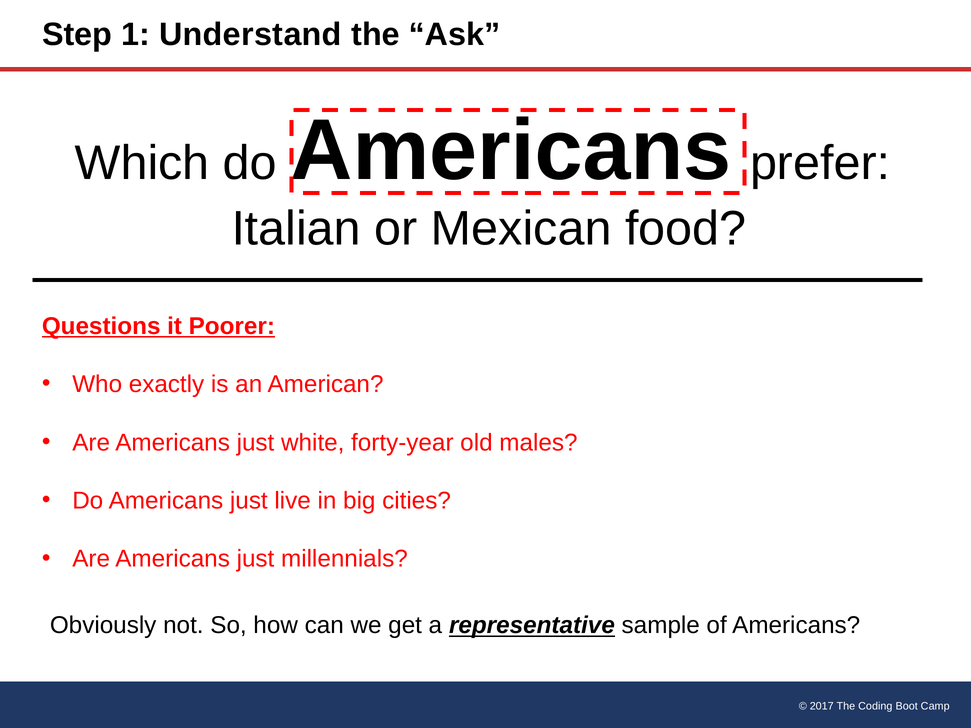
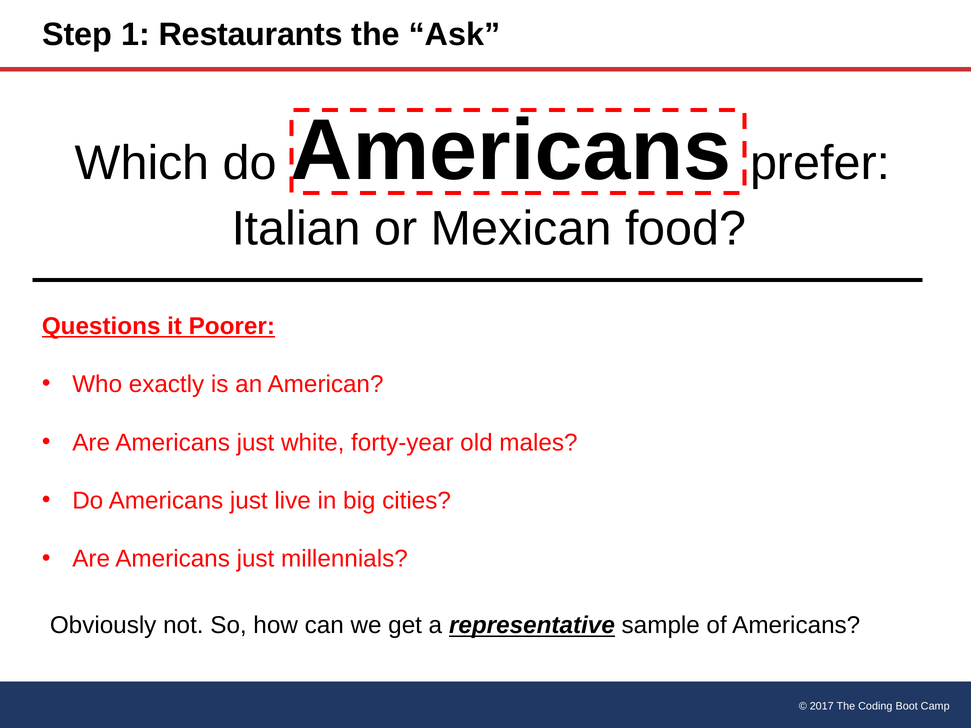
Understand: Understand -> Restaurants (251, 35)
